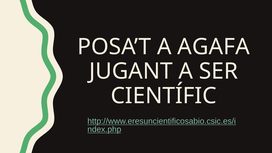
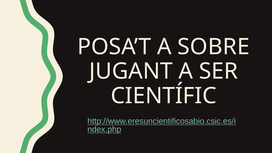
AGAFA: AGAFA -> SOBRE (214, 47)
